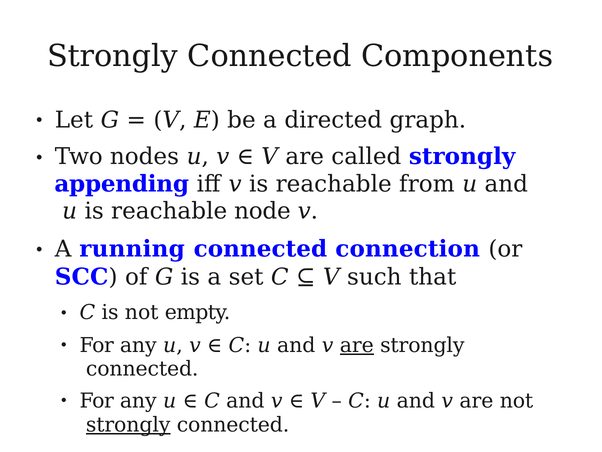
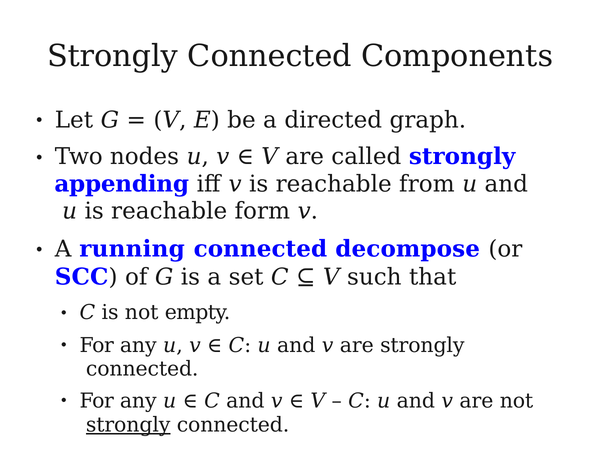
node: node -> form (262, 211)
connection: connection -> decompose (408, 249)
are underline: present -> none (357, 345)
